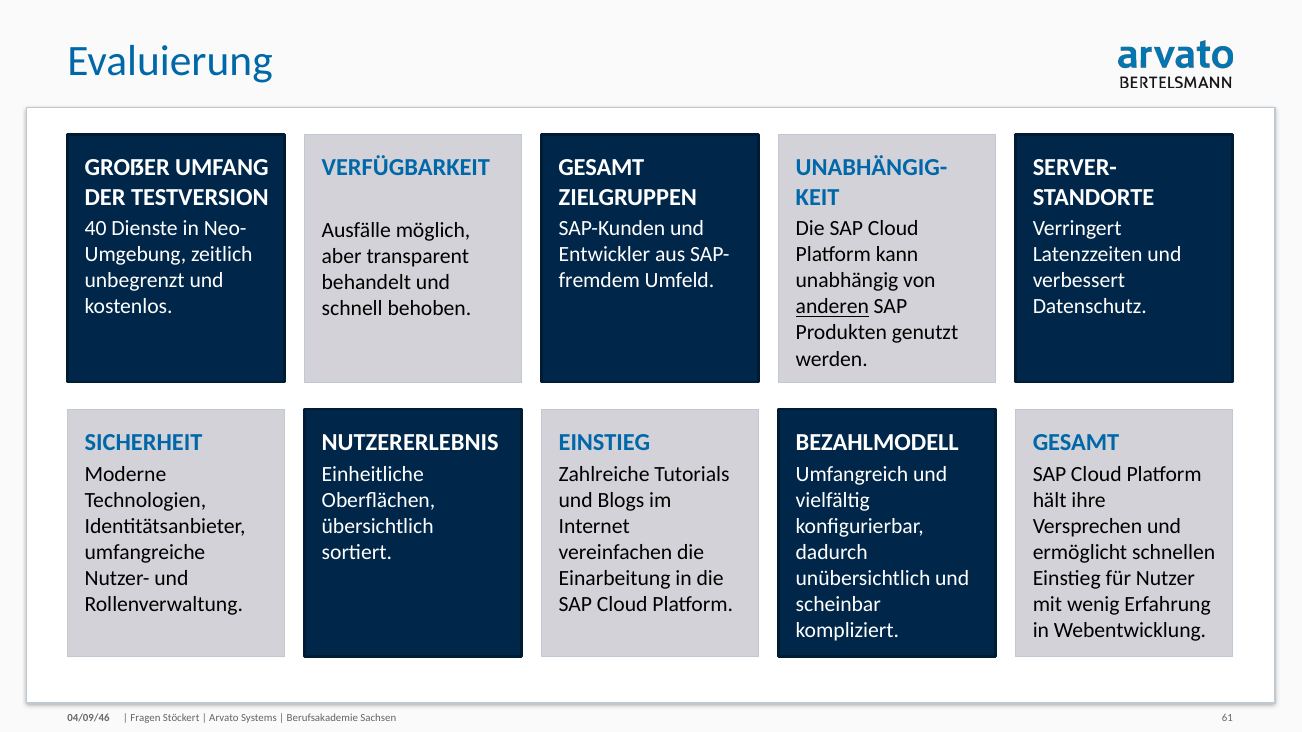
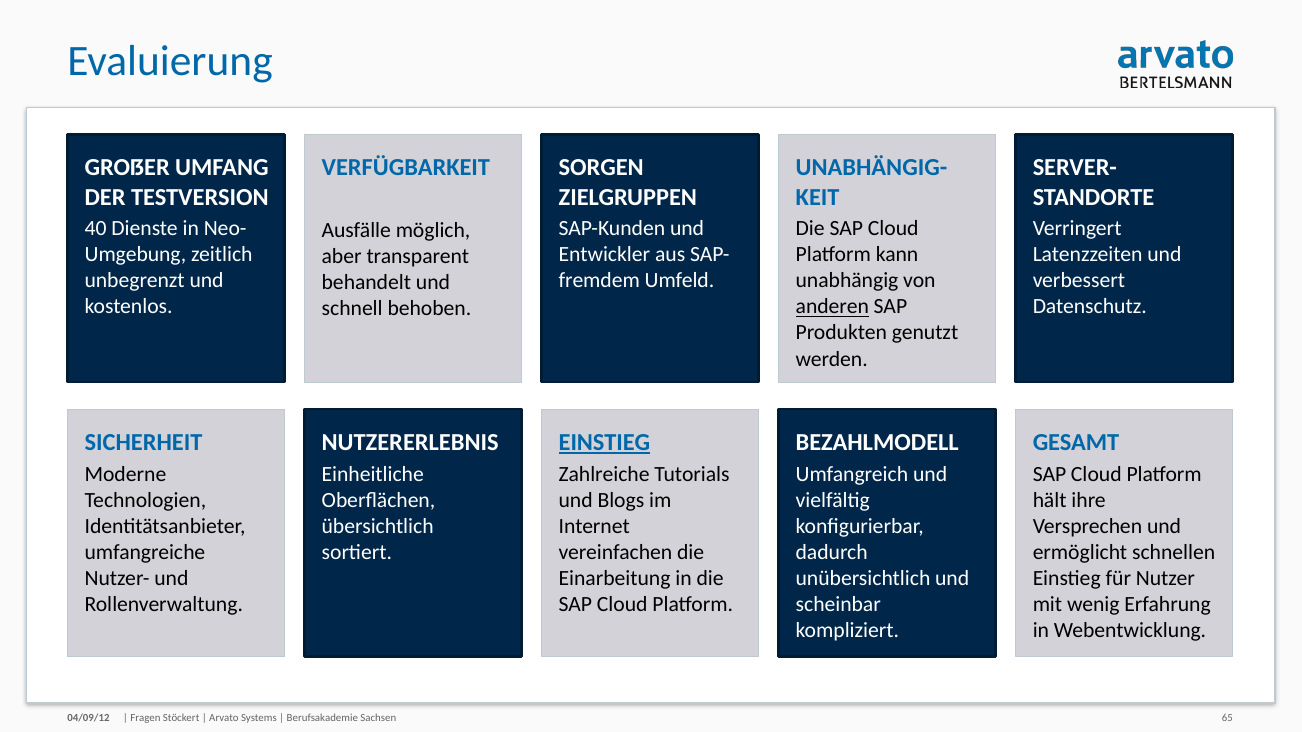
GESAMT: GESAMT -> SORGEN (601, 168)
EINSTIEG underline: none -> present (604, 443)
04/09/46: 04/09/46 -> 04/09/12 (88, 718)
61: 61 -> 65 (1227, 719)
